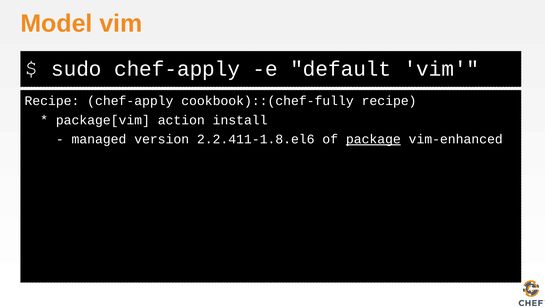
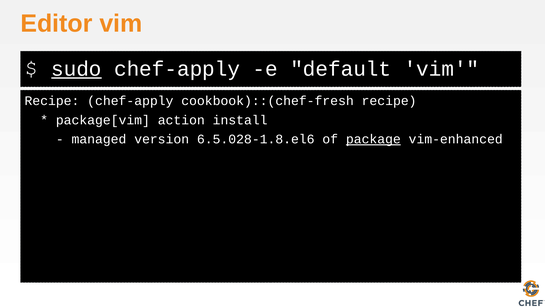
Model: Model -> Editor (56, 24)
sudo underline: none -> present (76, 69)
cookbook)::(chef-fully: cookbook)::(chef-fully -> cookbook)::(chef-fresh (268, 101)
2.2.411-1.8.el6: 2.2.411-1.8.el6 -> 6.5.028-1.8.el6 (256, 139)
